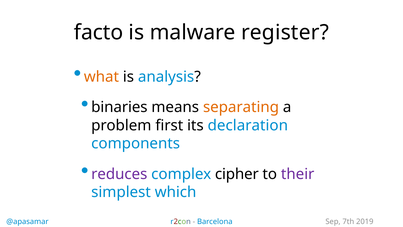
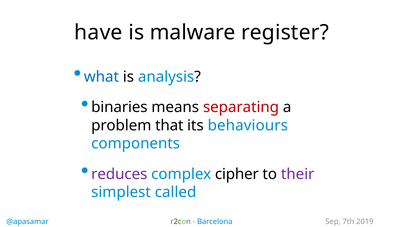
facto: facto -> have (98, 32)
what colour: orange -> blue (101, 77)
separating colour: orange -> red (241, 107)
first: first -> that (169, 125)
declaration: declaration -> behaviours (248, 125)
which: which -> called (176, 192)
